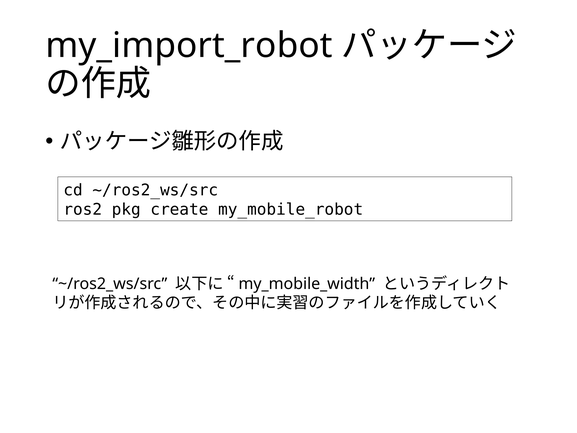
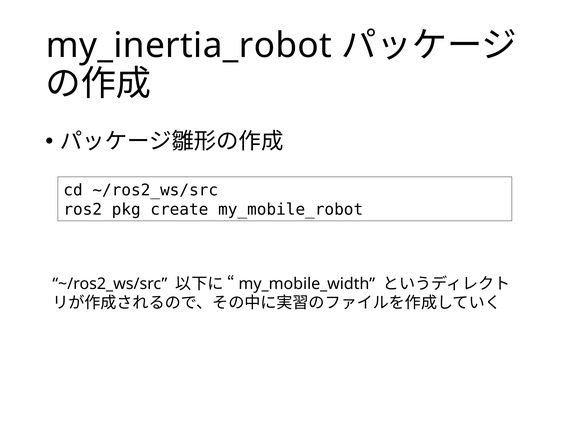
my_import_robot: my_import_robot -> my_inertia_robot (189, 46)
